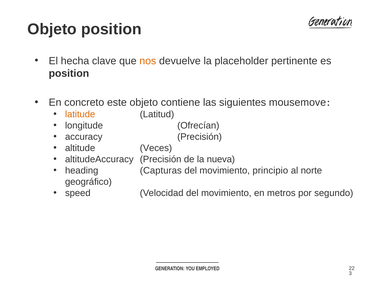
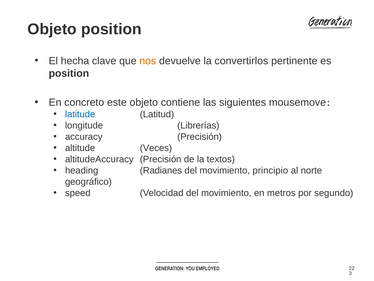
placeholder: placeholder -> convertirlos (241, 61)
latitude colour: orange -> blue (80, 114)
Ofrecían: Ofrecían -> Librerías (198, 125)
nueva: nueva -> textos (221, 159)
Capturas: Capturas -> Radianes (161, 170)
